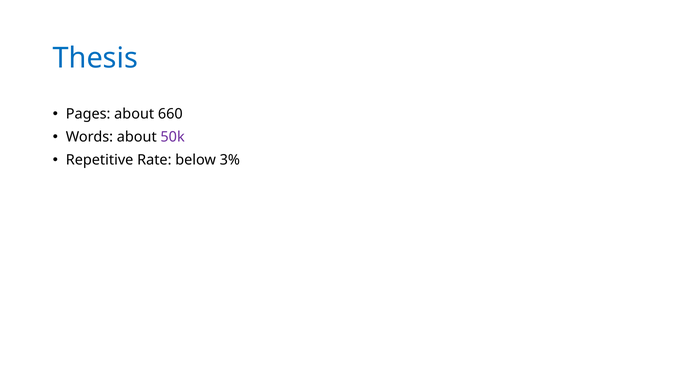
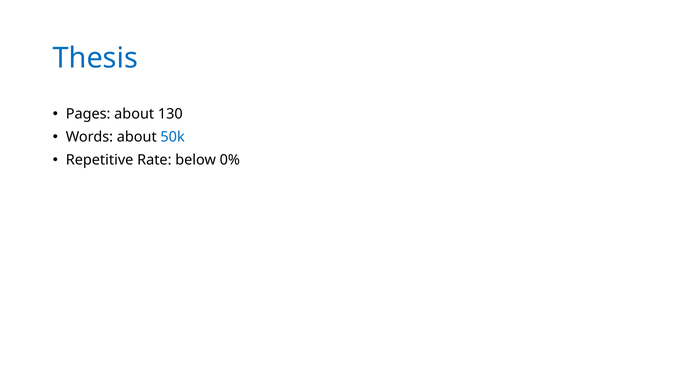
660: 660 -> 130 (170, 114)
50k colour: purple -> blue (173, 137)
3%: 3% -> 0% (230, 160)
